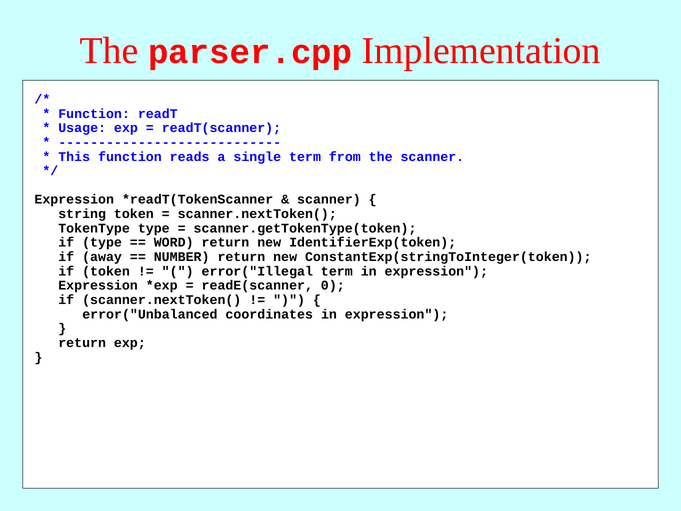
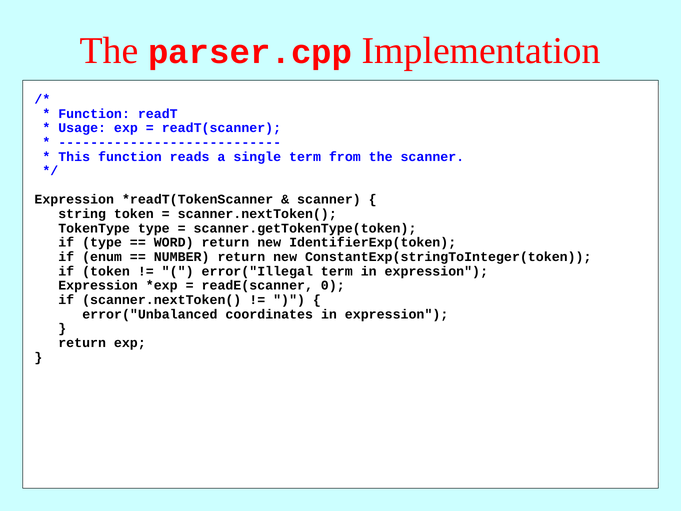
away: away -> enum (102, 257)
